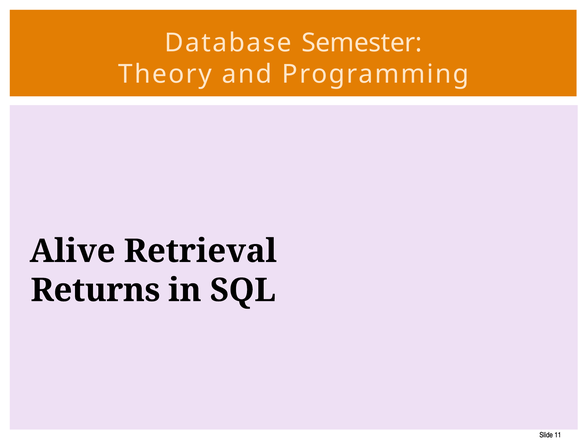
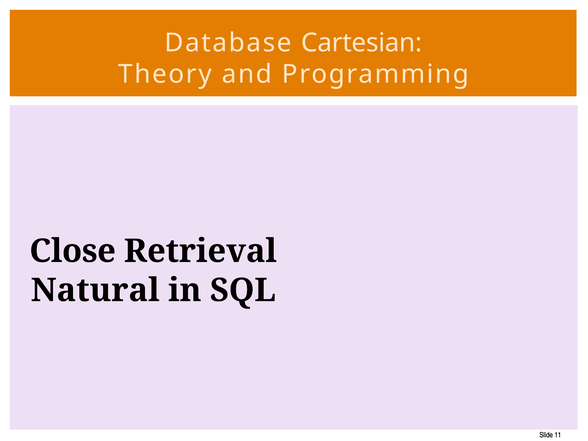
Semester: Semester -> Cartesian (362, 43)
Alive: Alive -> Close (73, 251)
Returns: Returns -> Natural (95, 290)
